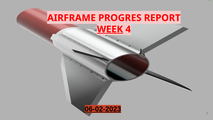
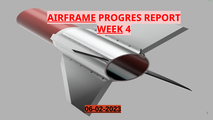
AIRFRAME underline: none -> present (72, 18)
